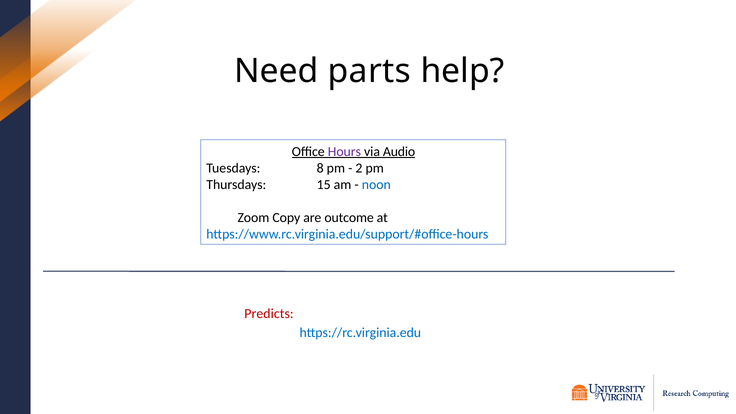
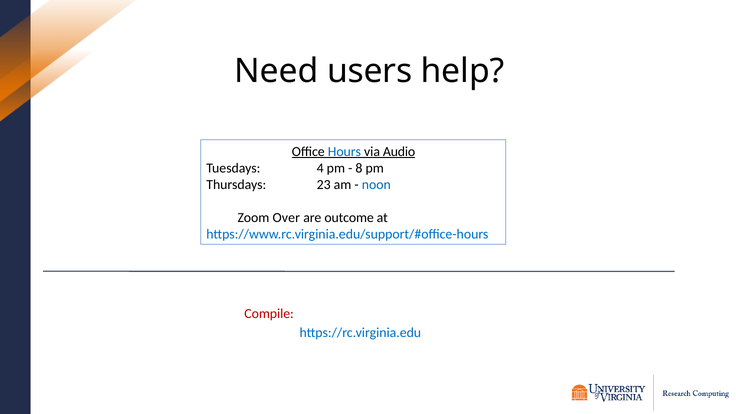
parts: parts -> users (370, 71)
Hours colour: purple -> blue (344, 152)
8: 8 -> 4 (320, 168)
2: 2 -> 8 (359, 168)
15: 15 -> 23 (324, 185)
Copy: Copy -> Over (286, 218)
Predicts: Predicts -> Compile (269, 314)
